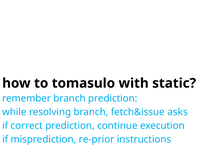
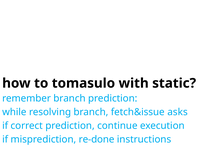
re-prior: re-prior -> re-done (97, 139)
